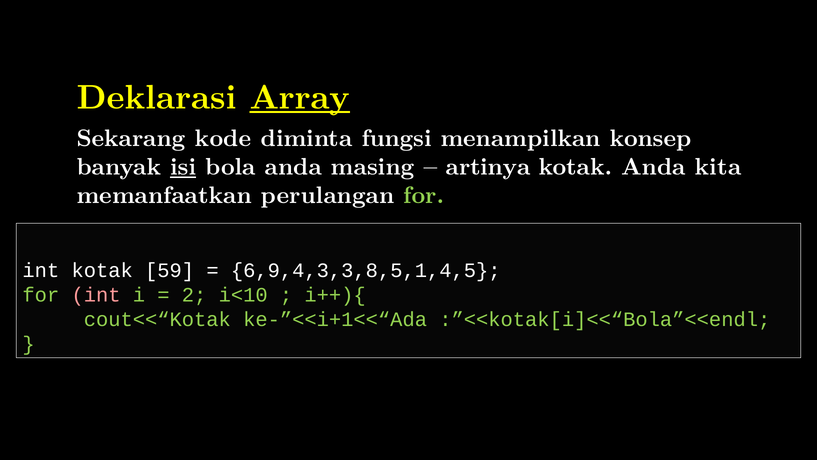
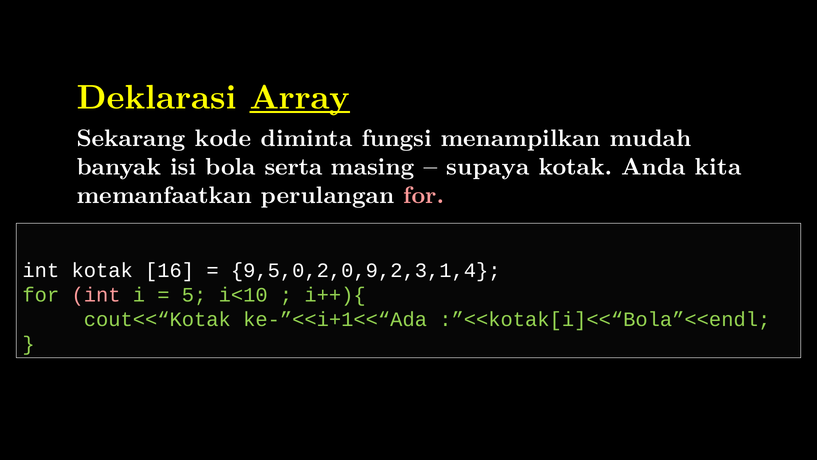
konsep: konsep -> mudah (650, 138)
isi underline: present -> none (183, 167)
bola anda: anda -> serta (294, 167)
artinya: artinya -> supaya (488, 167)
for colour: light green -> pink (424, 195)
59: 59 -> 16 (170, 270)
6,9,4,3,3,8,5,1,4,5: 6,9,4,3,3,8,5,1,4,5 -> 9,5,0,2,0,9,2,3,1,4 (366, 270)
2: 2 -> 5 (194, 295)
